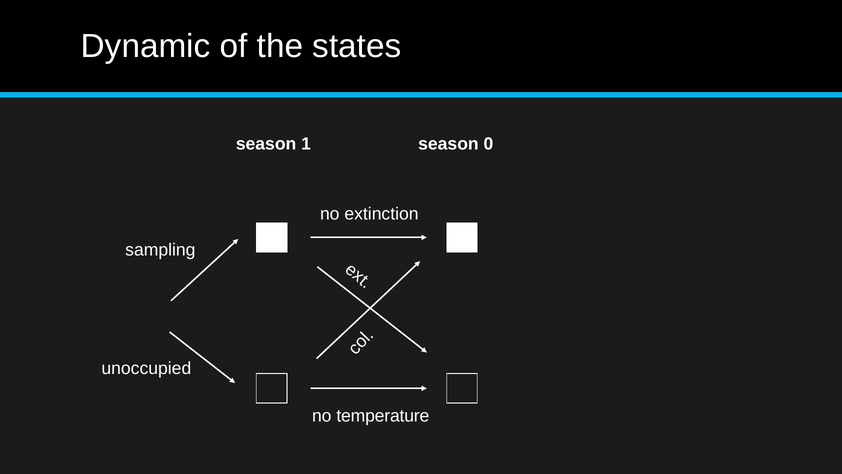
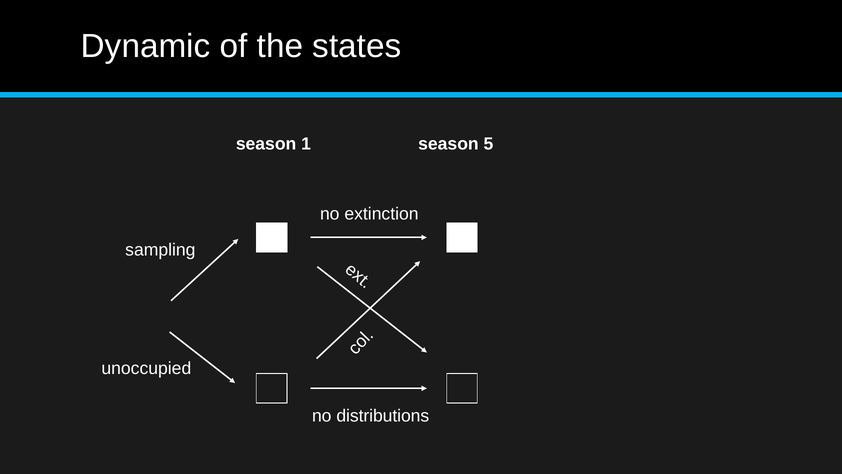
0: 0 -> 5 (488, 144)
temperature: temperature -> distributions (383, 416)
